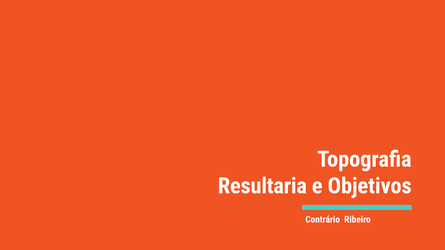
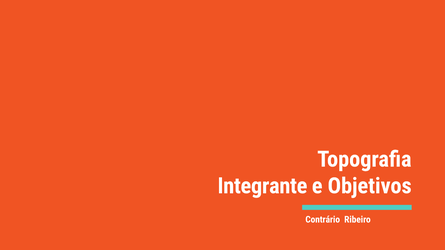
Resultaria: Resultaria -> Integrante (262, 186)
